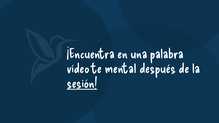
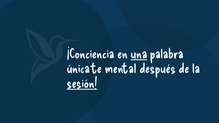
¡Encuentra: ¡Encuentra -> ¡Conciencia (91, 54)
una underline: none -> present (139, 54)
vídeo: vídeo -> única (78, 69)
